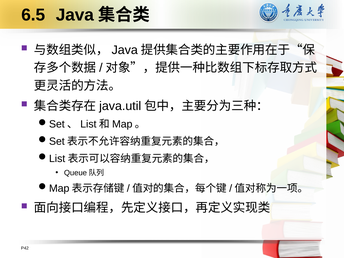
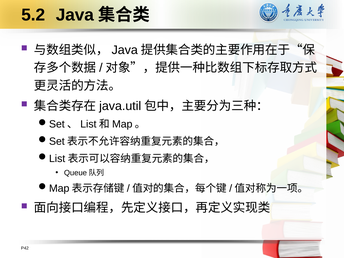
6.5: 6.5 -> 5.2 (33, 15)
